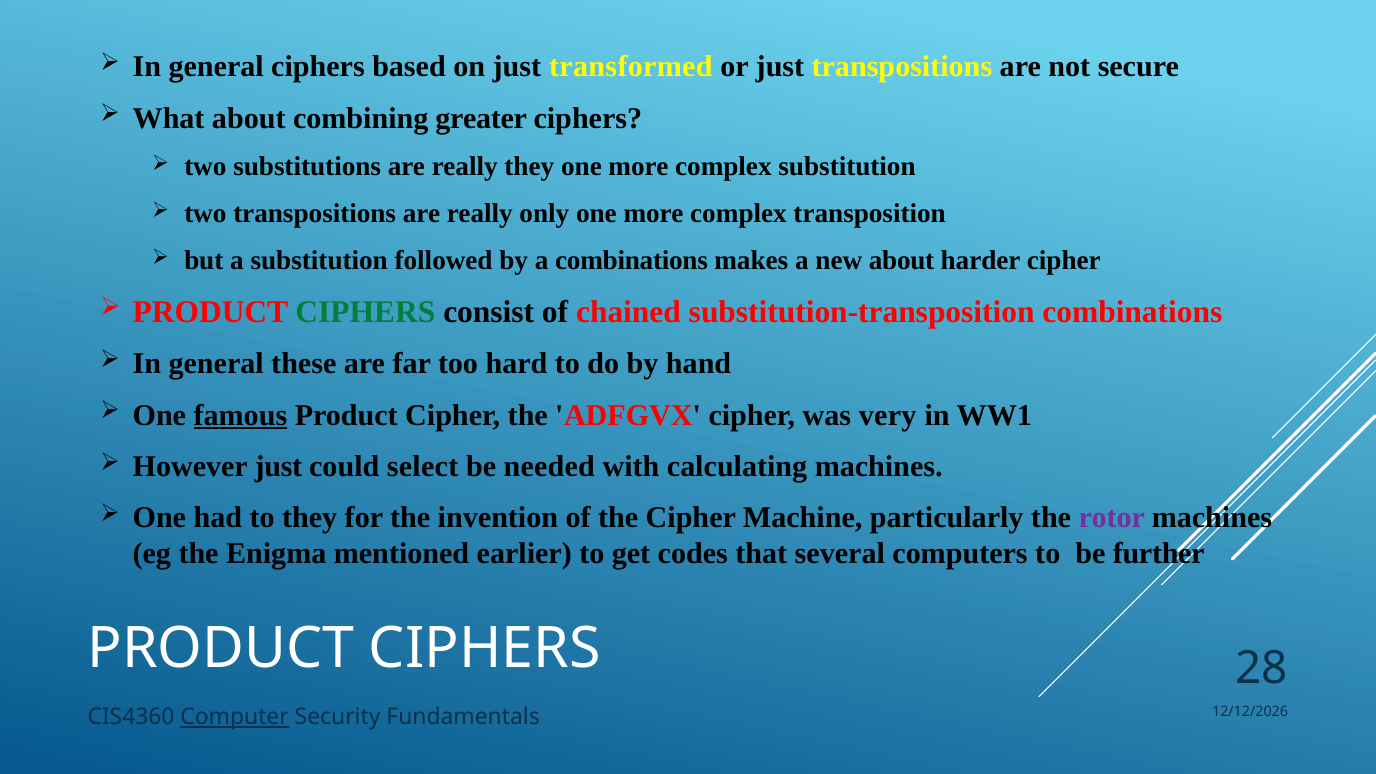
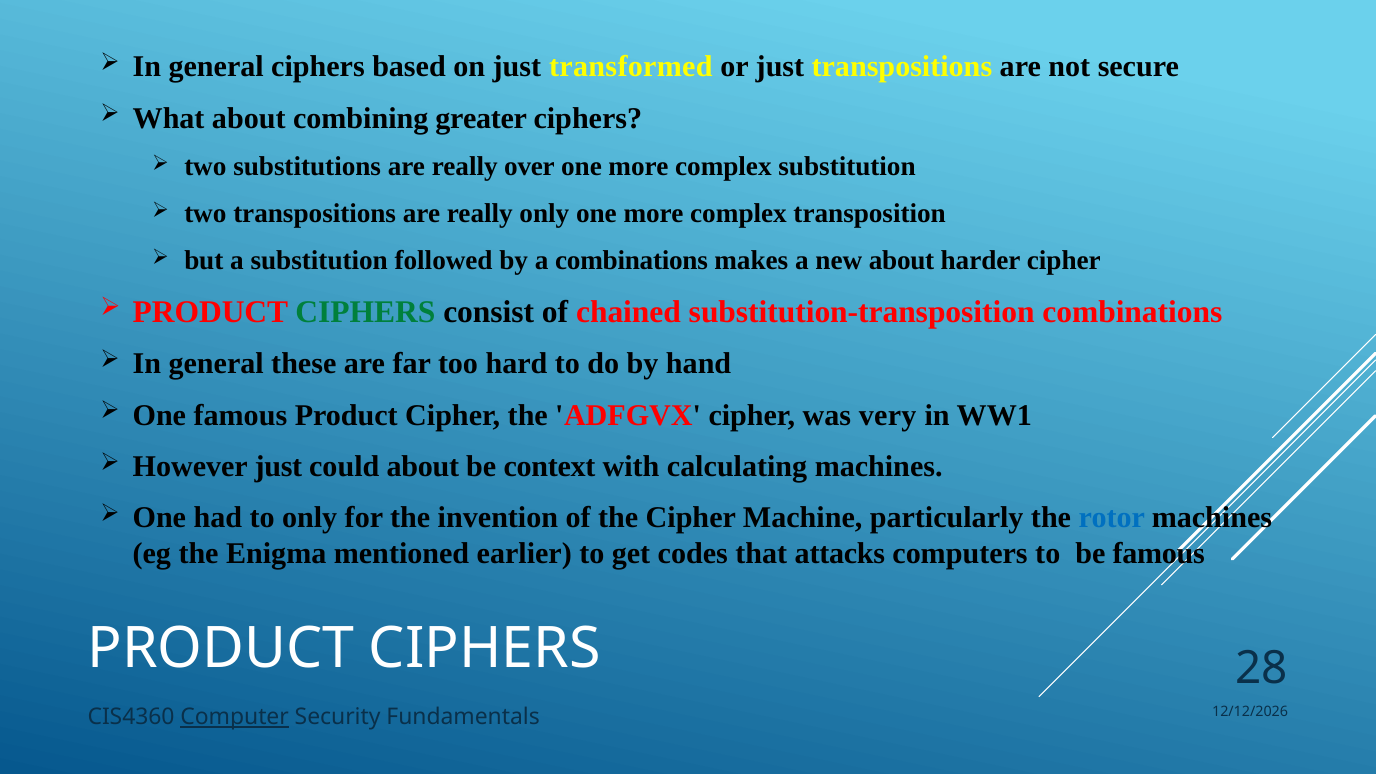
really they: they -> over (529, 167)
famous underline: present -> none (240, 415)
could select: select -> about (423, 467)
needed: needed -> context (550, 467)
to they: they -> only (310, 518)
rotor colour: purple -> blue (1112, 518)
several: several -> attacks (840, 554)
be further: further -> famous (1159, 554)
